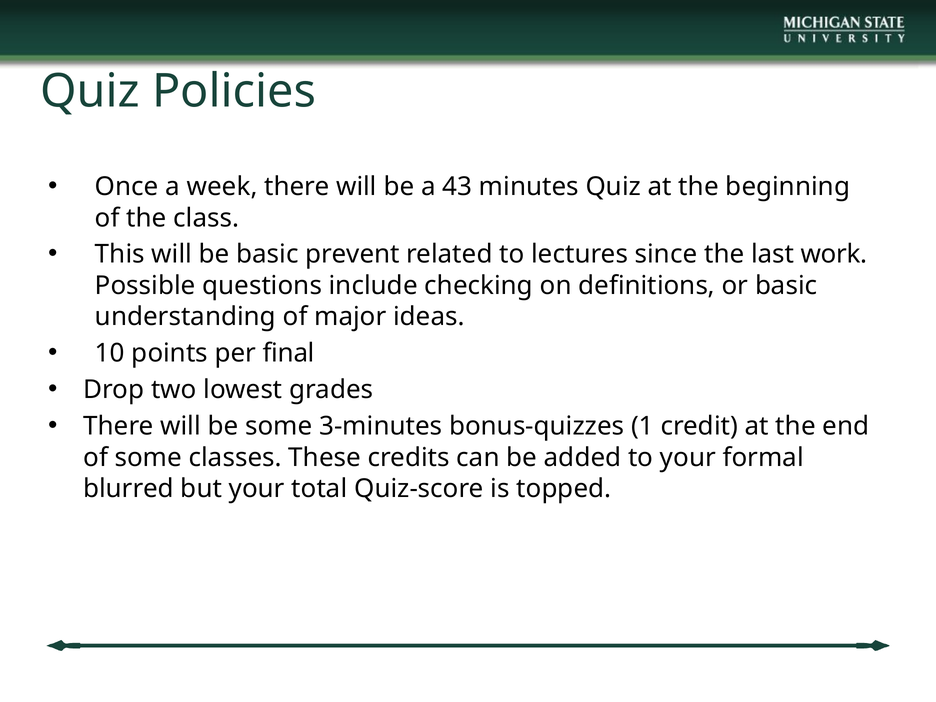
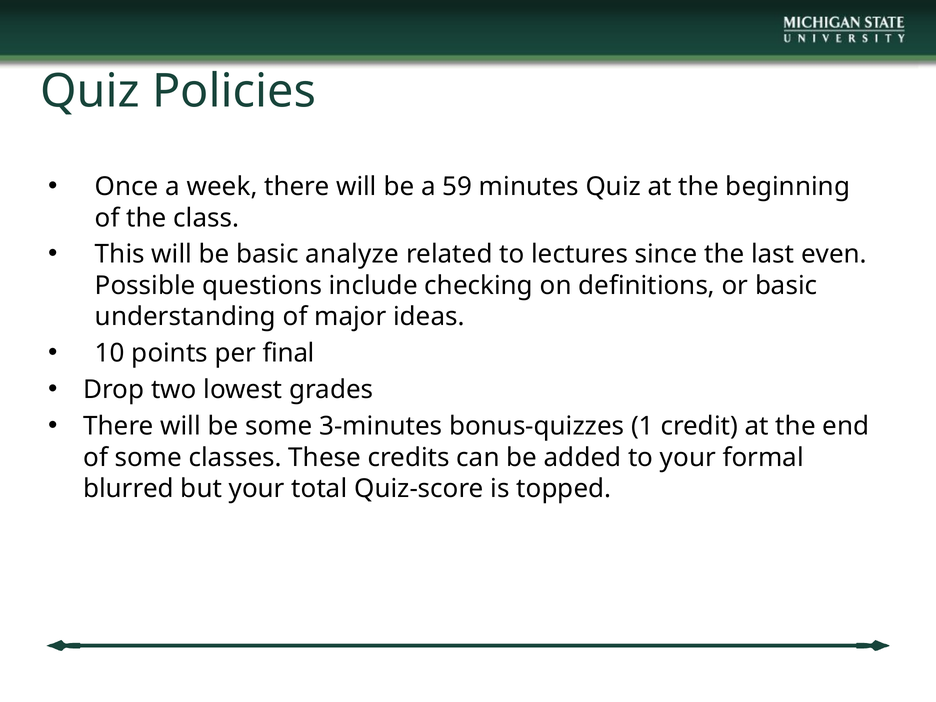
43: 43 -> 59 (457, 187)
prevent: prevent -> analyze (352, 254)
work: work -> even (834, 254)
